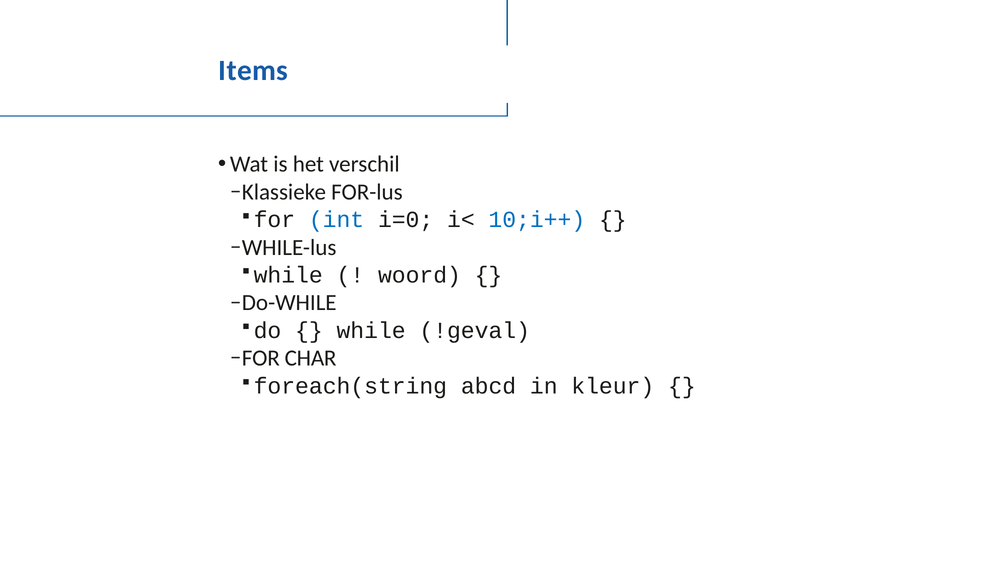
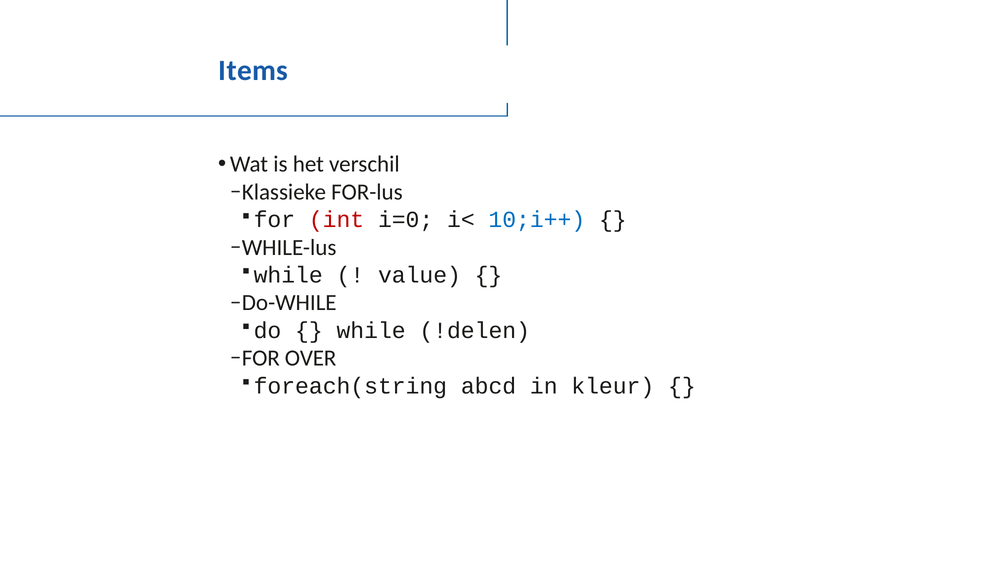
int colour: blue -> red (337, 219)
woord: woord -> value (419, 275)
!geval: !geval -> !delen (475, 330)
CHAR: CHAR -> OVER (311, 358)
